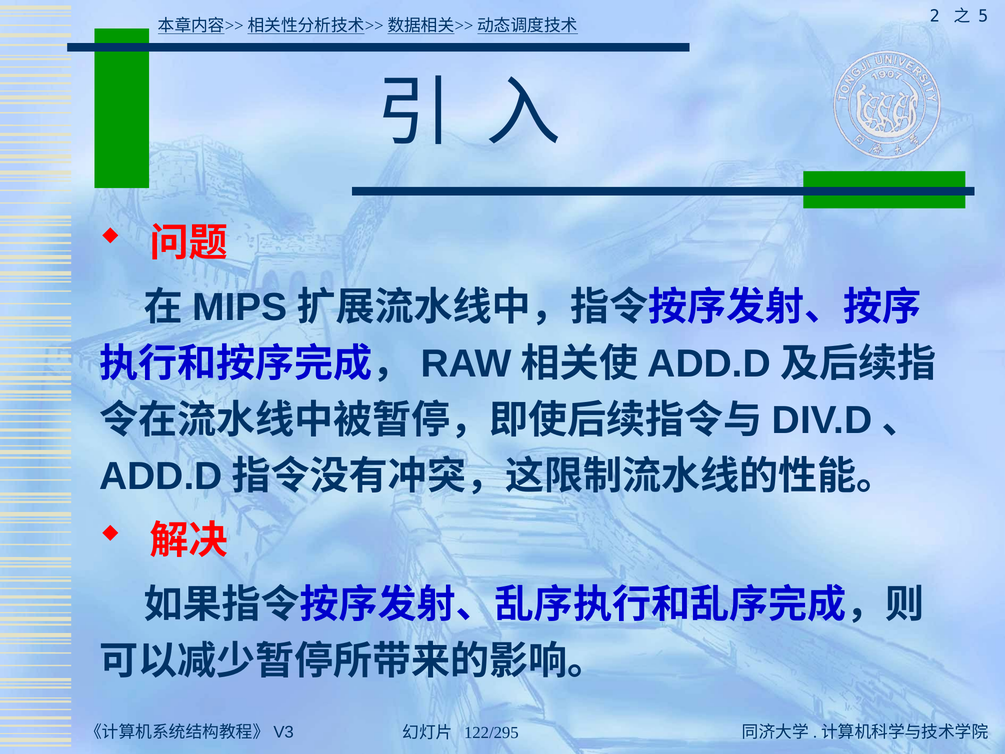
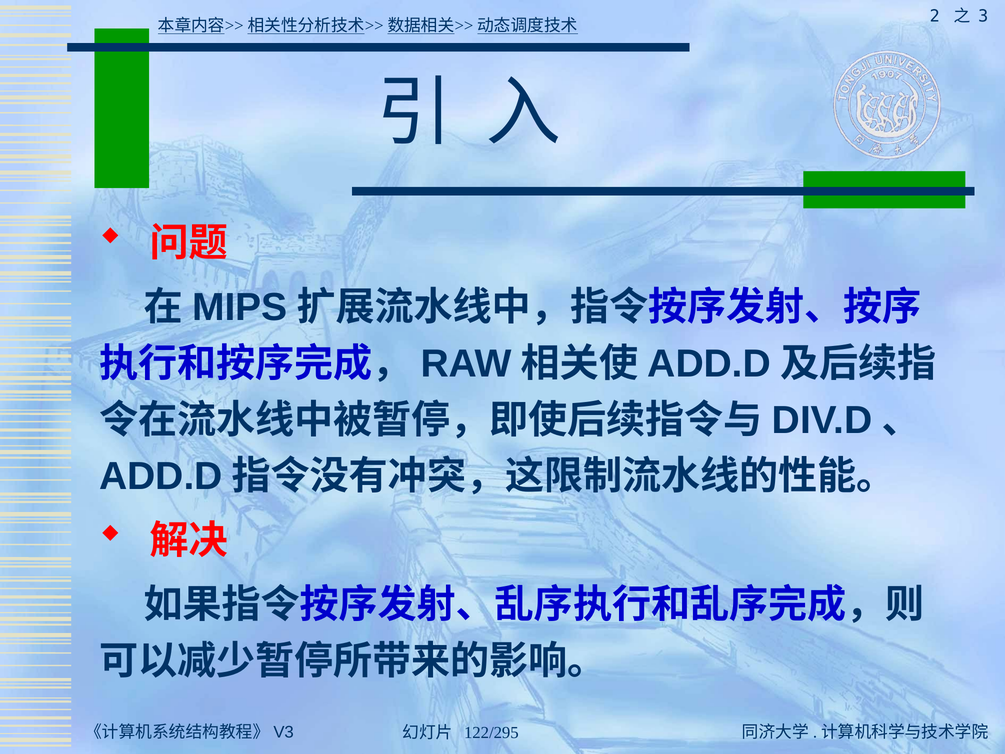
5: 5 -> 3 (983, 16)
